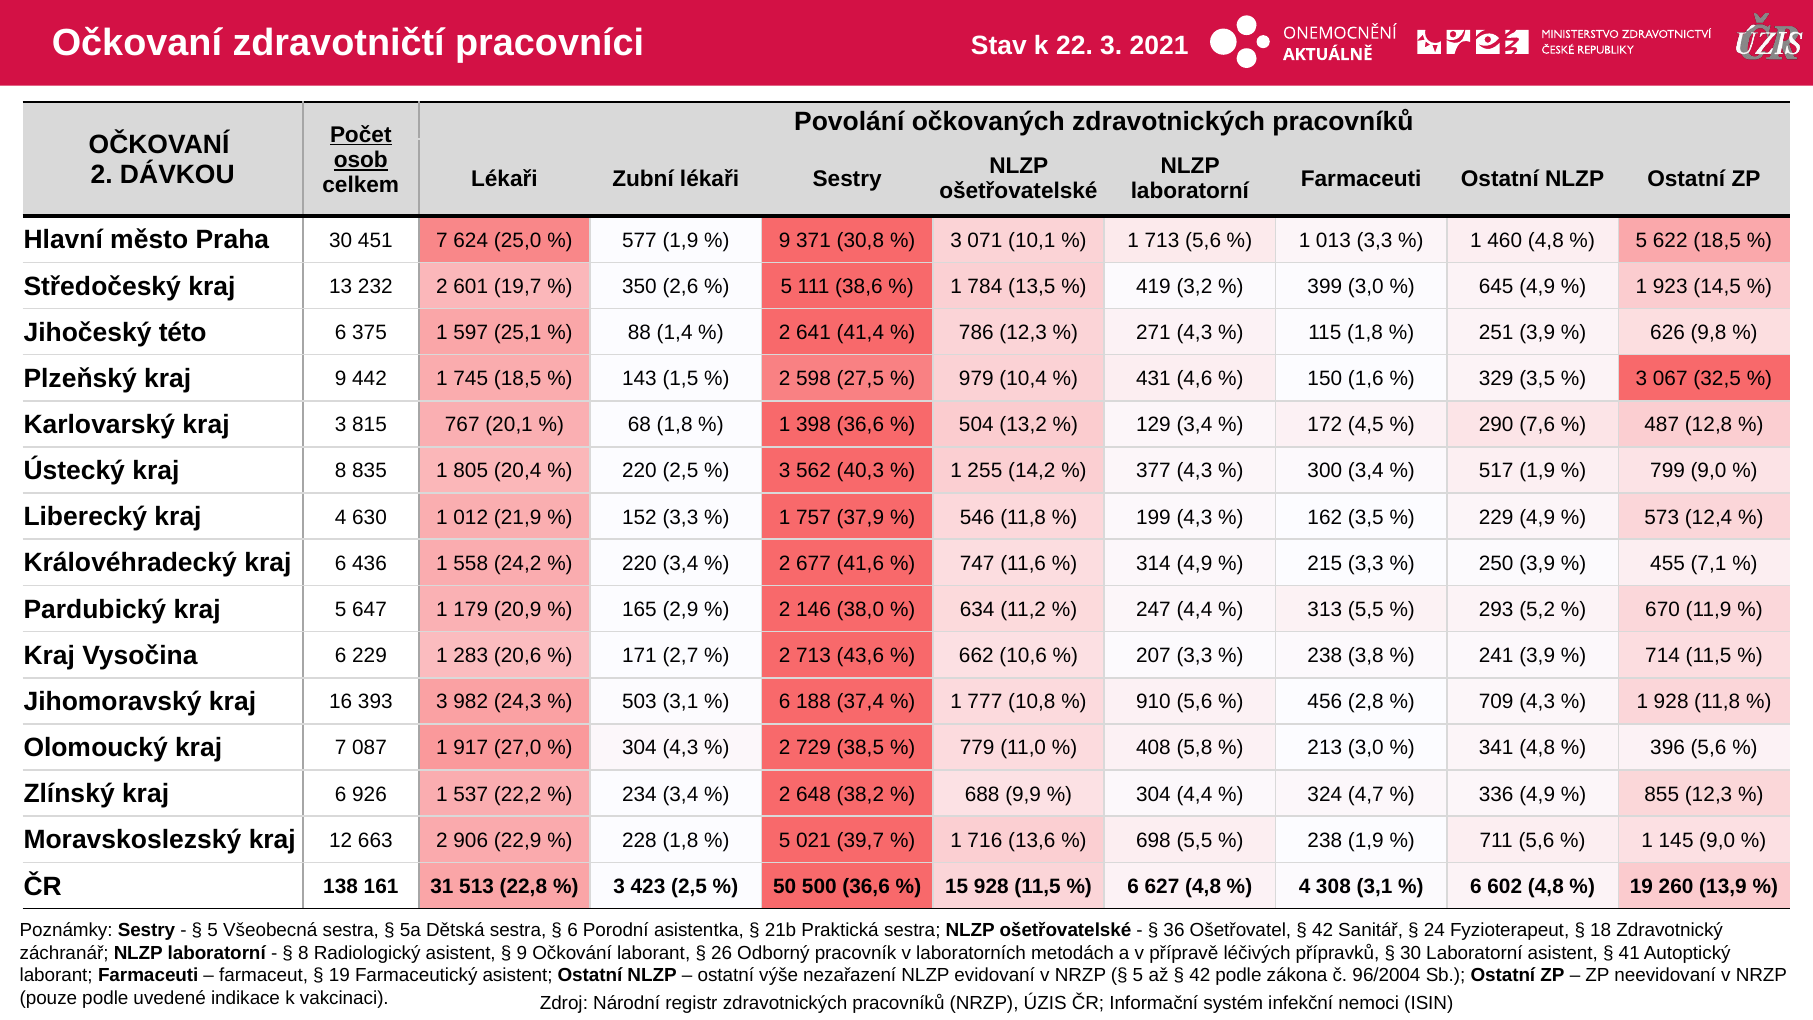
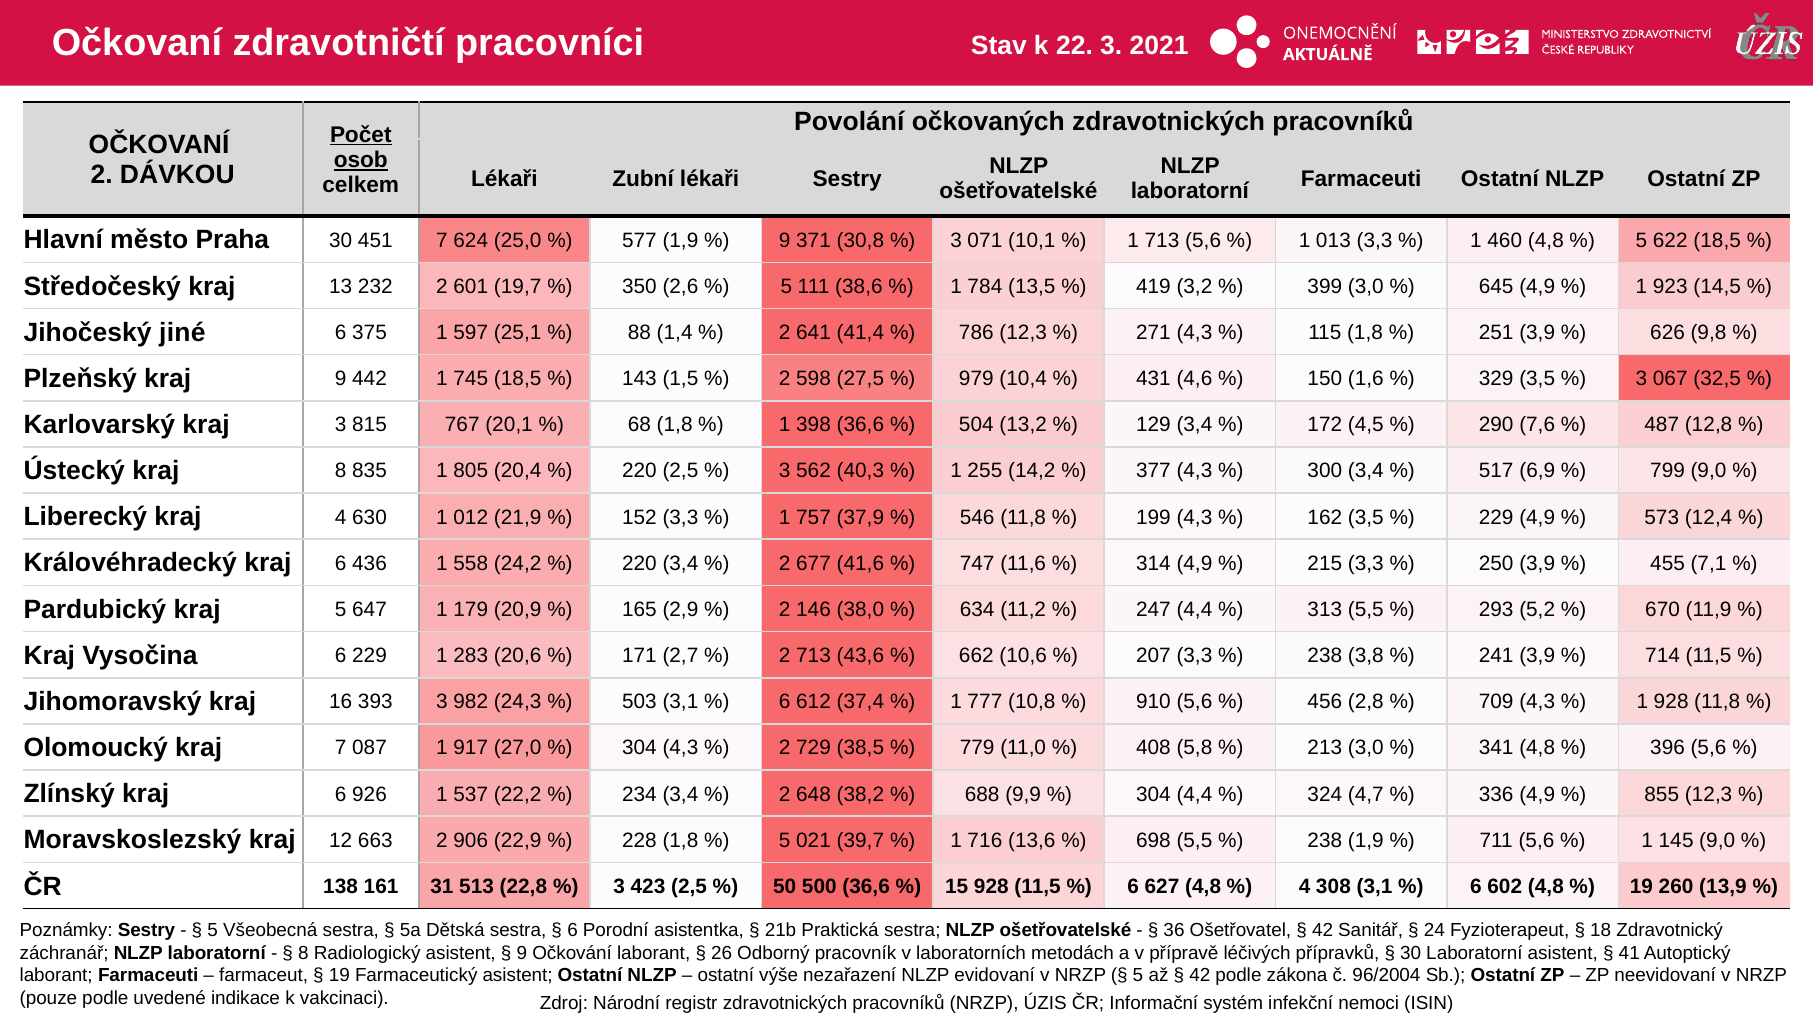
této: této -> jiné (182, 332)
517 1,9: 1,9 -> 6,9 (1537, 471)
188: 188 -> 612 (814, 702)
